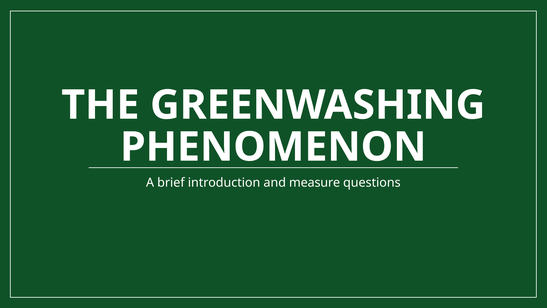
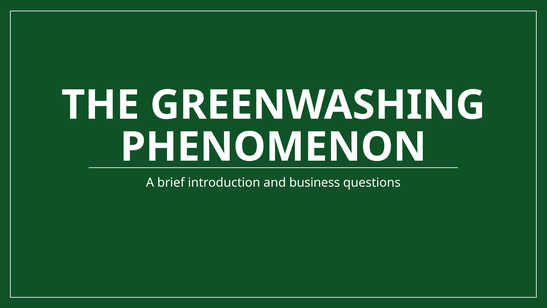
measure: measure -> business (315, 182)
